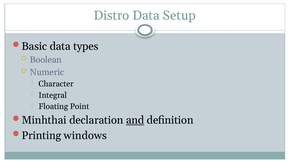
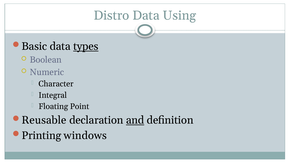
Setup: Setup -> Using (179, 15)
types underline: none -> present (86, 46)
Minhthai: Minhthai -> Reusable (44, 120)
